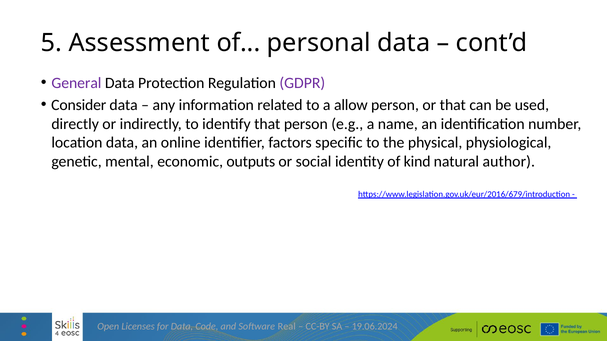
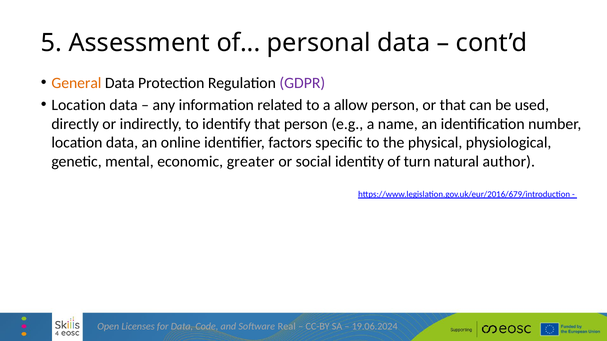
General colour: purple -> orange (76, 83)
Consider: Consider -> Location (79, 105)
outputs: outputs -> greater (251, 162)
kind: kind -> turn (417, 162)
